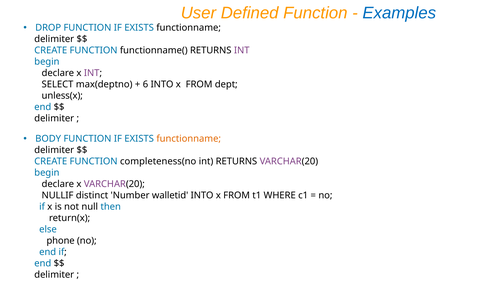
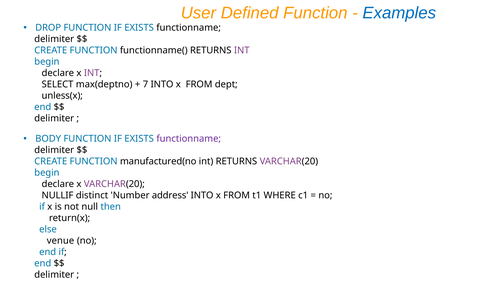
6: 6 -> 7 (145, 84)
functionname colour: orange -> purple (189, 139)
completeness(no: completeness(no -> manufactured(no (158, 161)
walletid: walletid -> address (170, 195)
phone: phone -> venue (60, 241)
